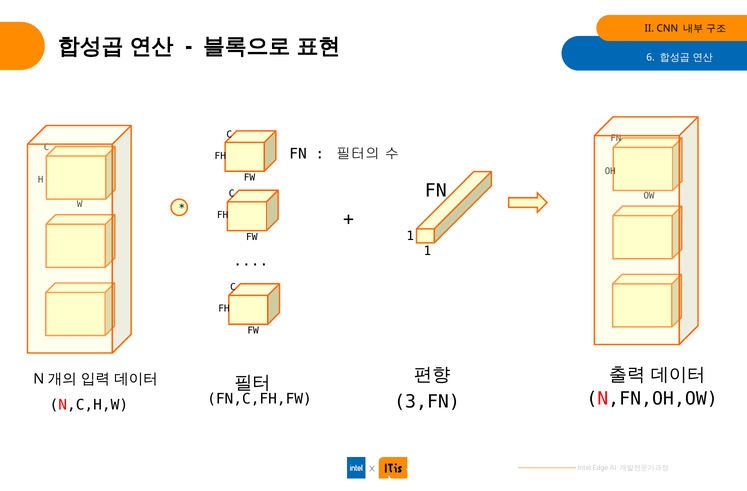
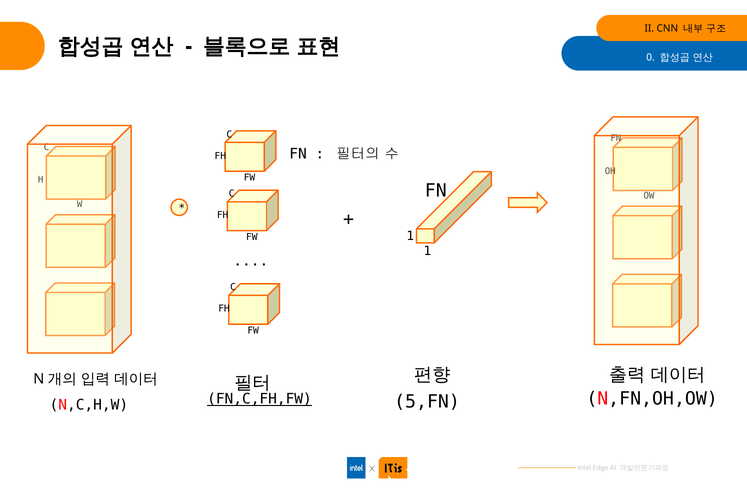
6: 6 -> 0 (651, 58)
3,FN: 3,FN -> 5,FN (427, 401)
FN,C,FH,FW underline: none -> present (259, 399)
